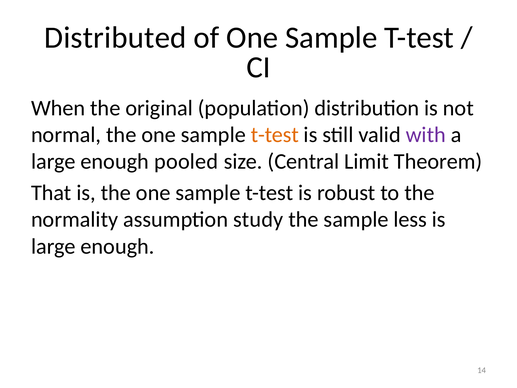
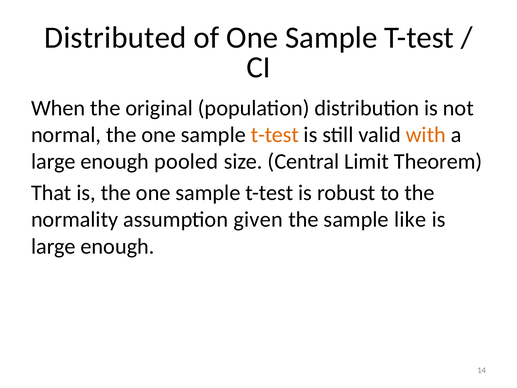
with colour: purple -> orange (426, 135)
study: study -> given (258, 219)
less: less -> like (410, 219)
